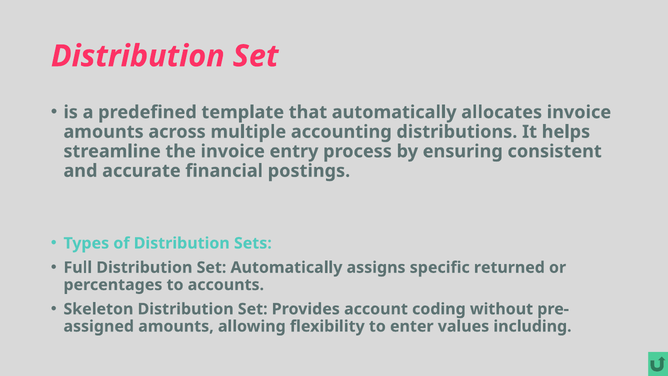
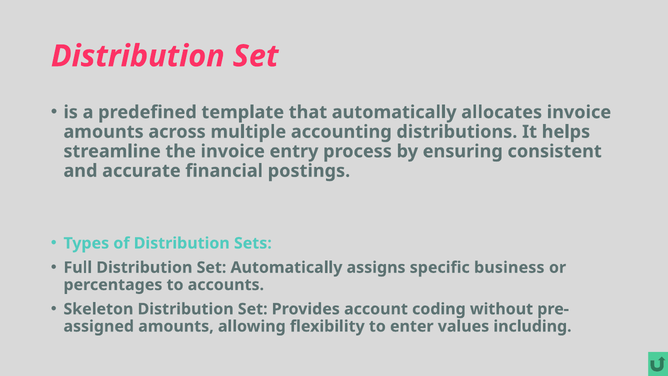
returned: returned -> business (509, 267)
